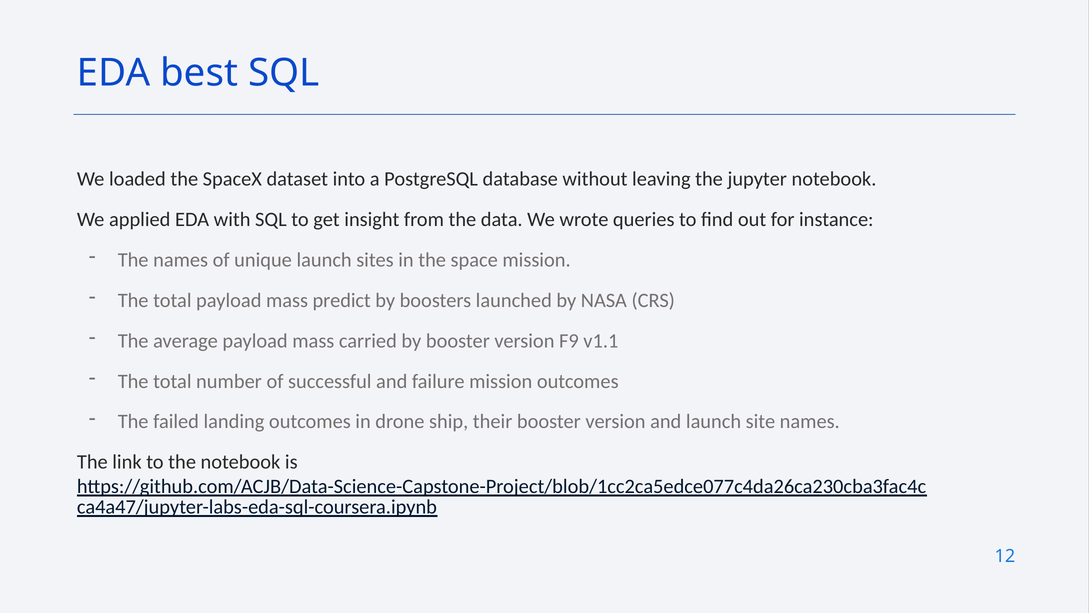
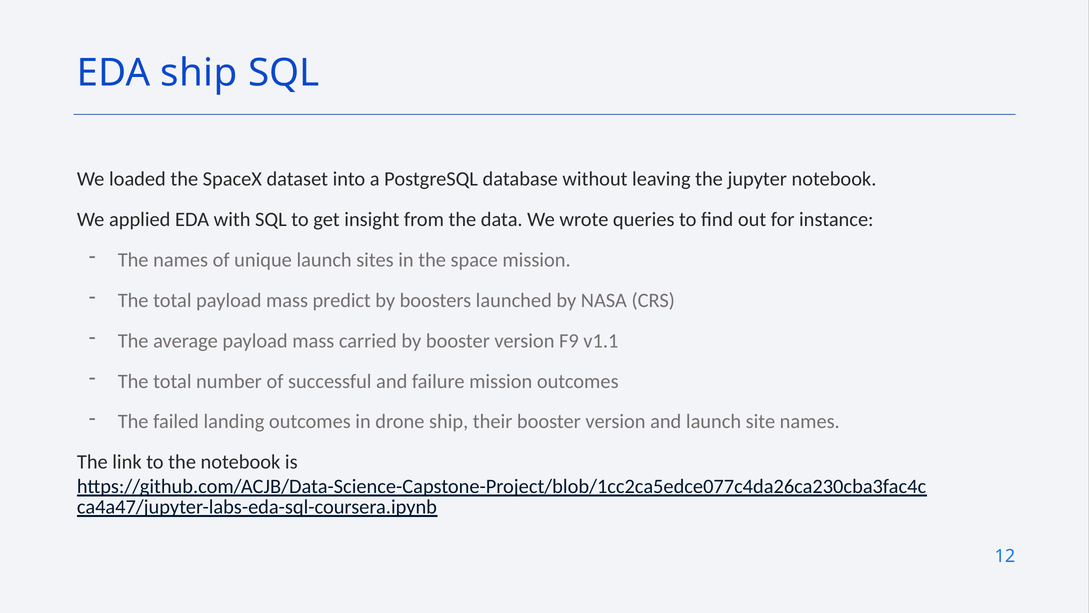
EDA best: best -> ship (199, 73)
